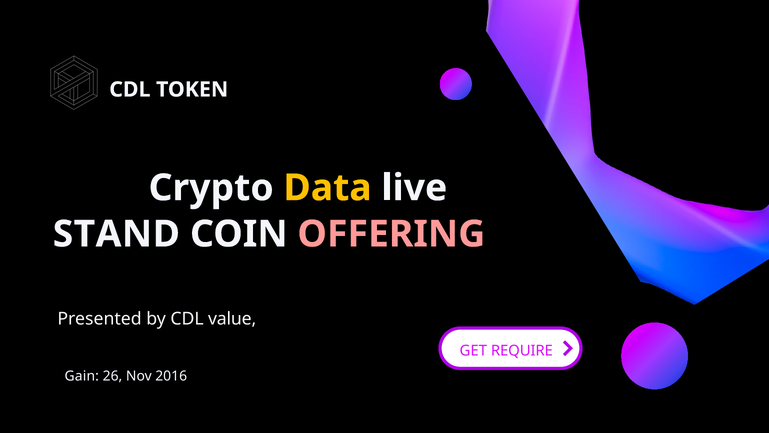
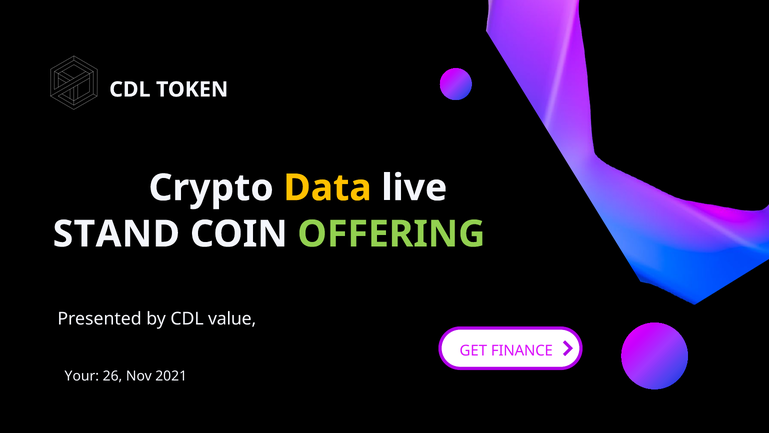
OFFERING colour: pink -> light green (391, 234)
REQUIRE: REQUIRE -> FINANCE (522, 350)
Gain: Gain -> Your (82, 376)
2016: 2016 -> 2021 (171, 376)
